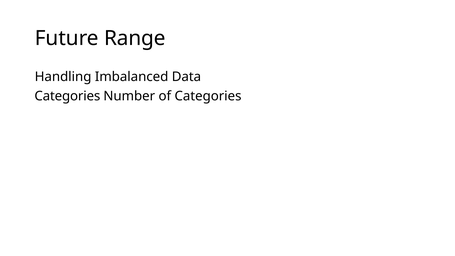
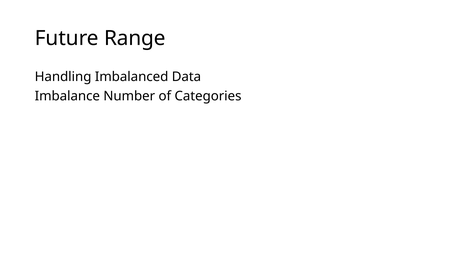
Categories: Categories -> Imbalance (67, 96)
